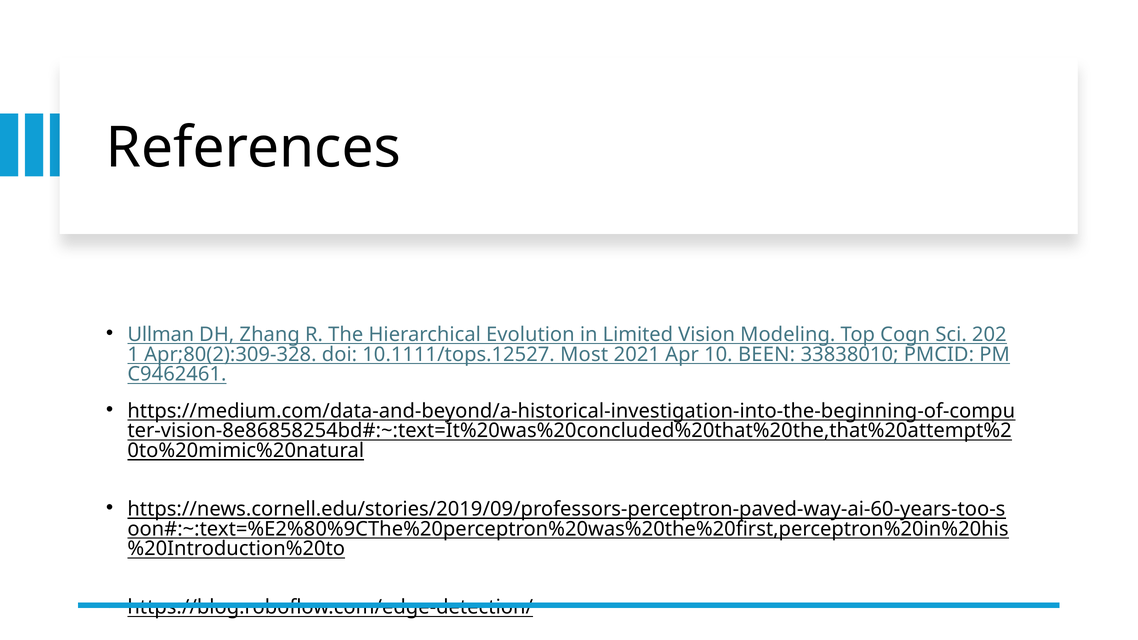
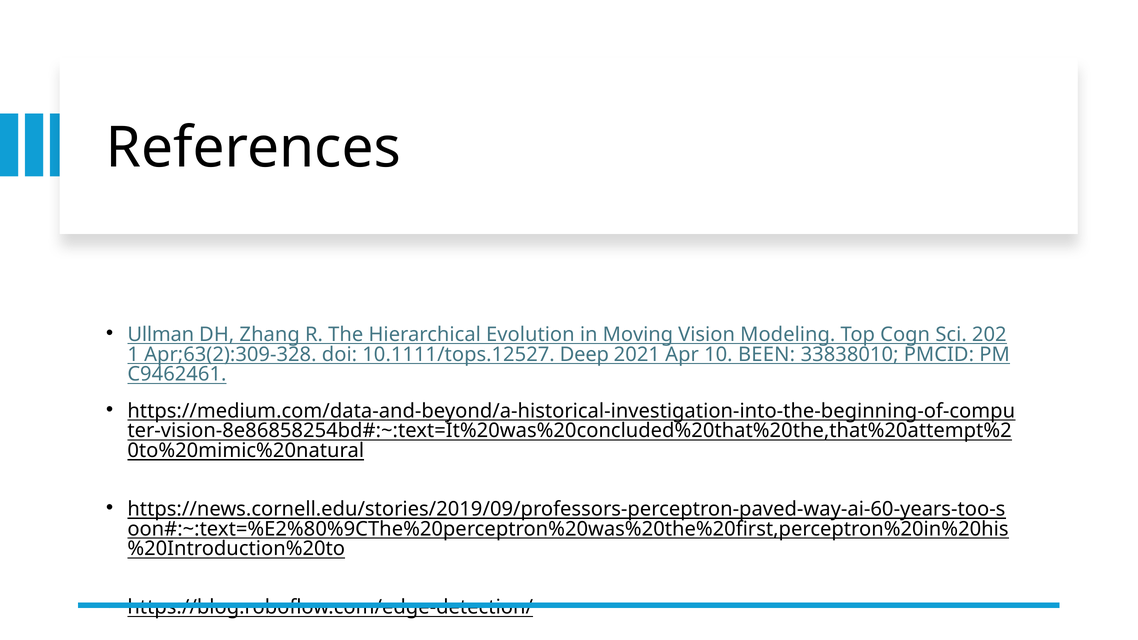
Limited: Limited -> Moving (638, 335)
Apr;80(2):309-328: Apr;80(2):309-328 -> Apr;63(2):309-328 (230, 354)
Most: Most -> Deep (584, 354)
